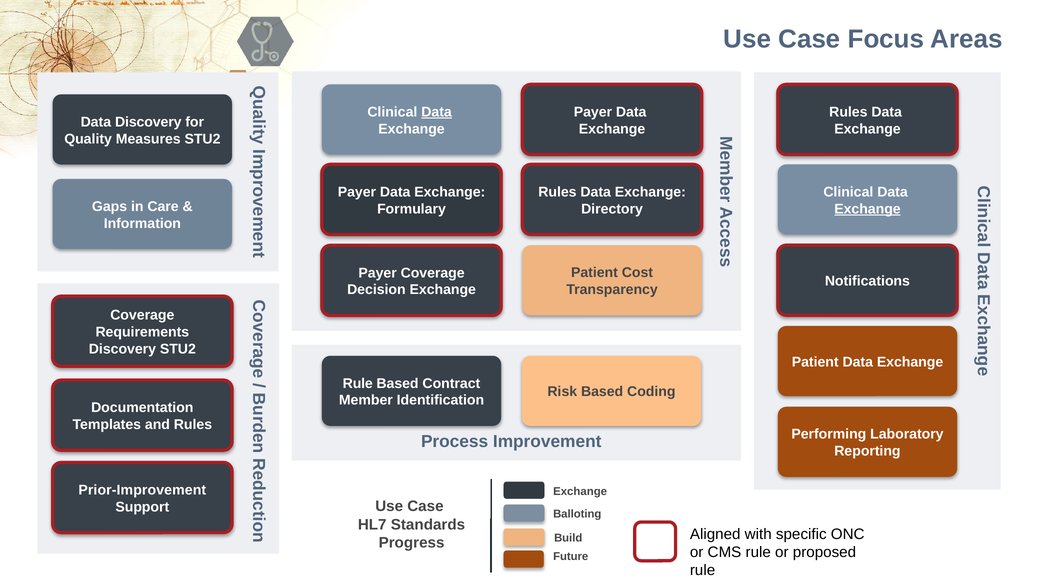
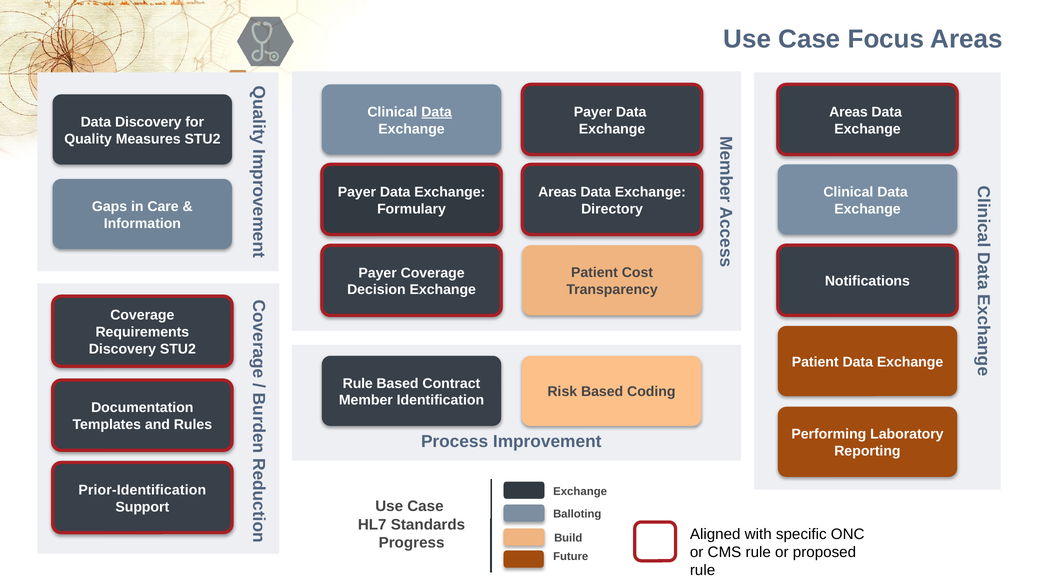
Rules: Rules -> Areas (848, 112)
Rules: Rules -> Areas (557, 192)
Exchange underline: present -> none (867, 209)
Prior-Improvement: Prior-Improvement -> Prior-Identification (142, 490)
